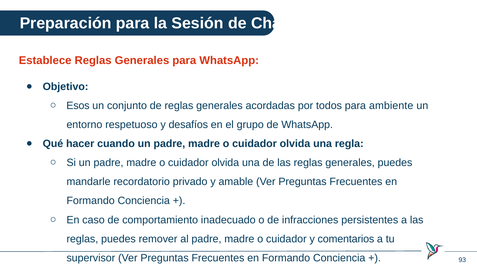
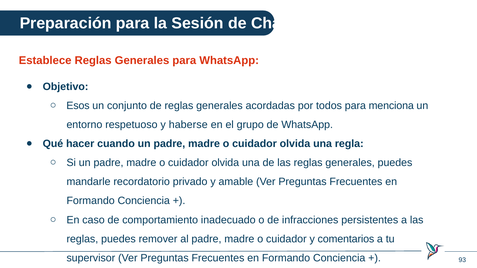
ambiente: ambiente -> menciona (391, 106)
desafíos: desafíos -> haberse (188, 125)
